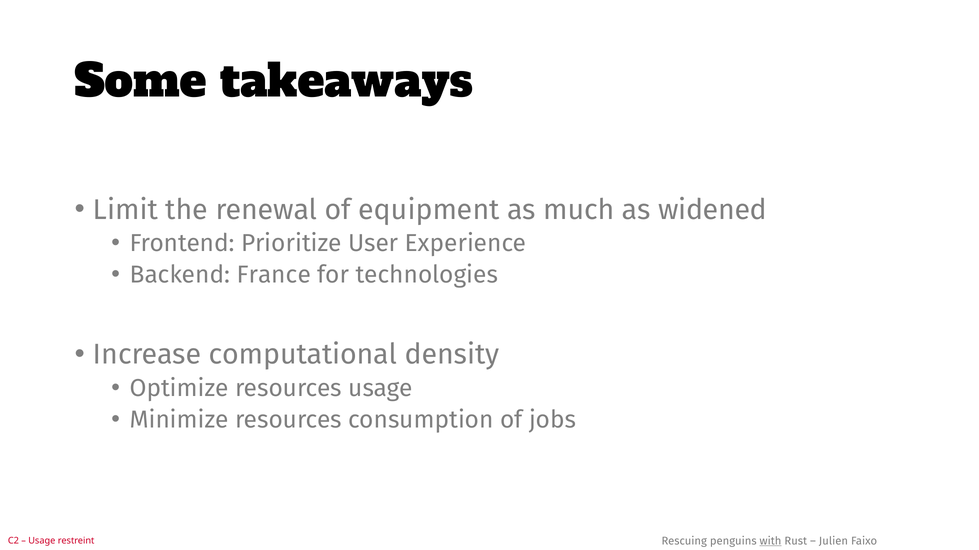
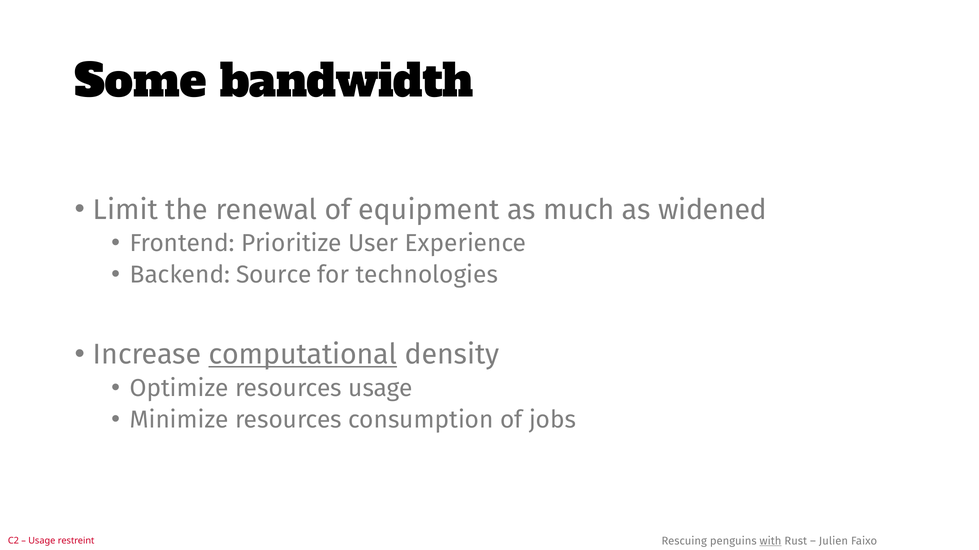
takeaways: takeaways -> bandwidth (347, 82)
France: France -> Source (274, 275)
computational underline: none -> present (303, 355)
